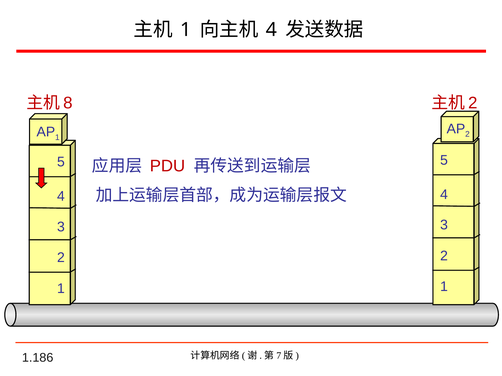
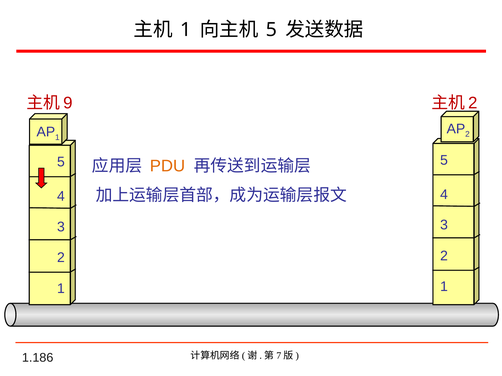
4: 4 -> 5 (271, 30)
8: 8 -> 9 (68, 103)
PDU colour: red -> orange (167, 166)
